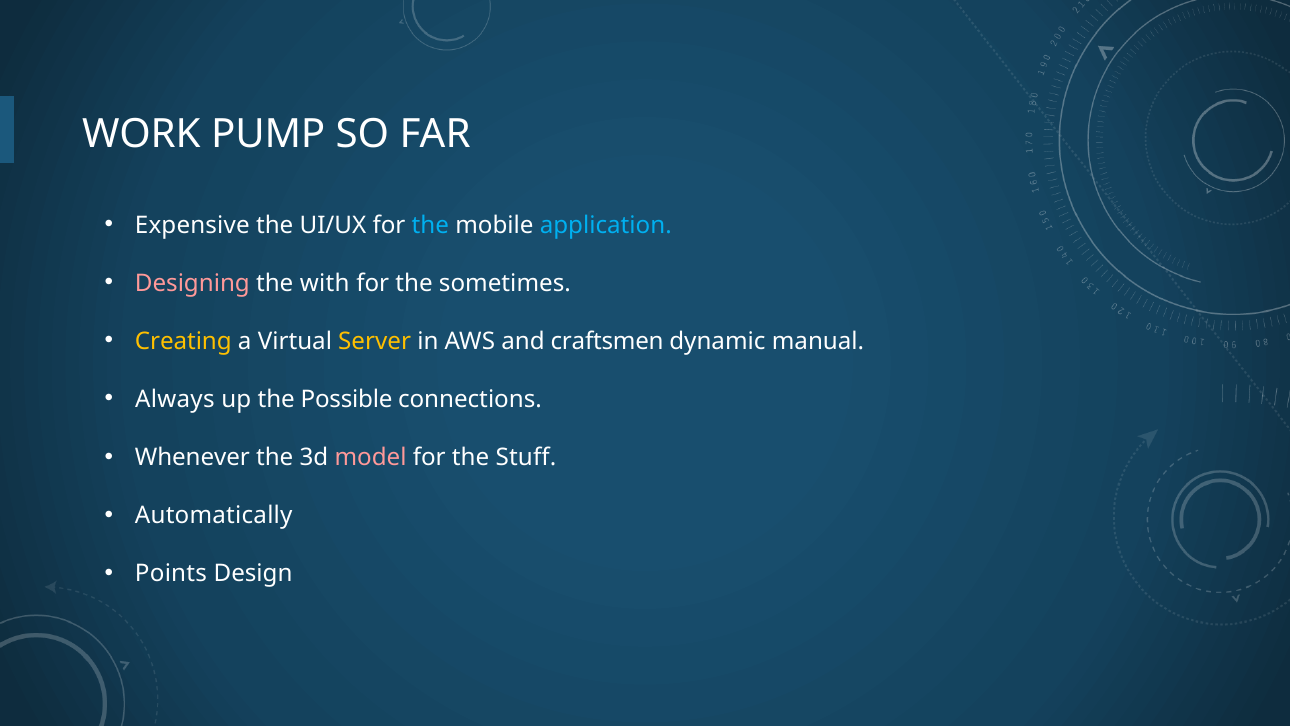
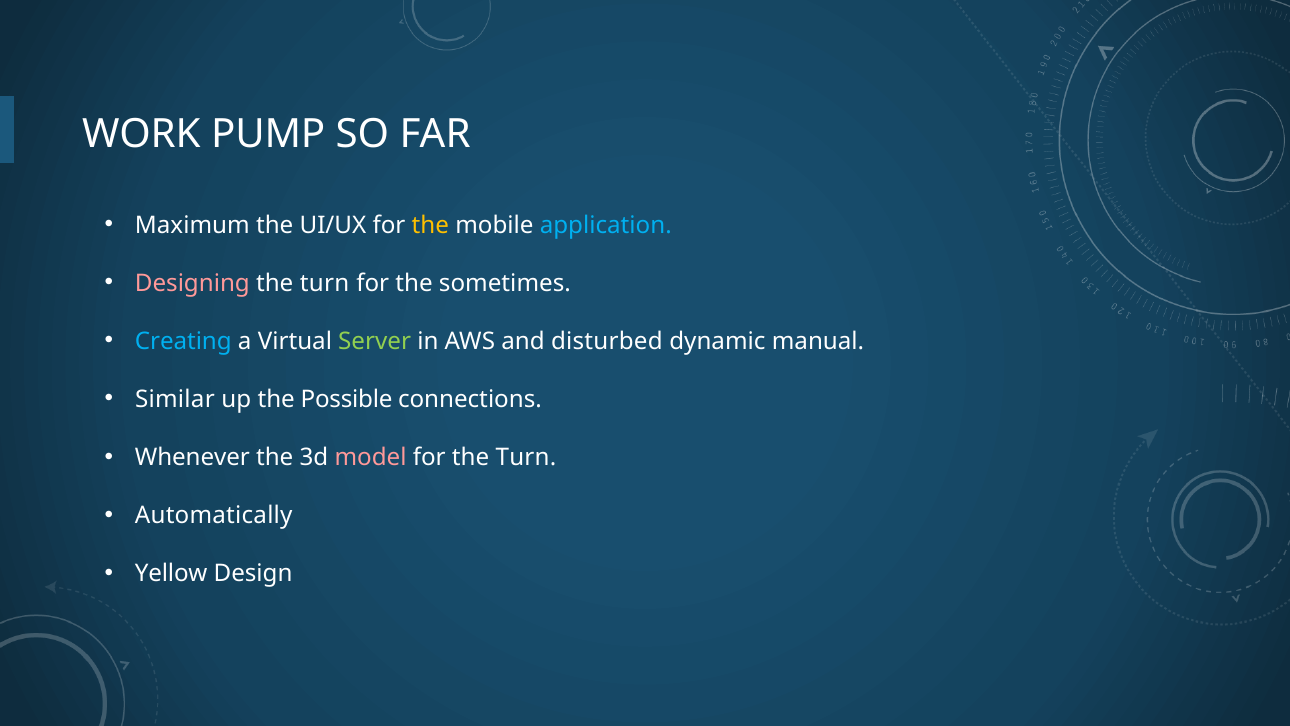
Expensive: Expensive -> Maximum (192, 225)
the colour: light blue -> yellow (430, 225)
with: with -> turn (325, 283)
Creating colour: yellow -> light blue (183, 341)
Server colour: yellow -> light green (375, 341)
craftsmen: craftsmen -> disturbed (607, 341)
Always: Always -> Similar (175, 399)
for the Stuff: Stuff -> Turn (526, 457)
Points: Points -> Yellow (171, 573)
